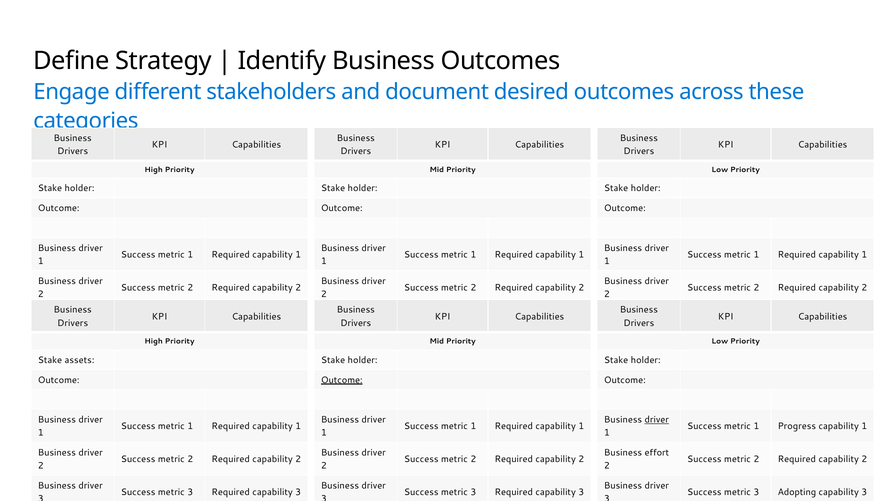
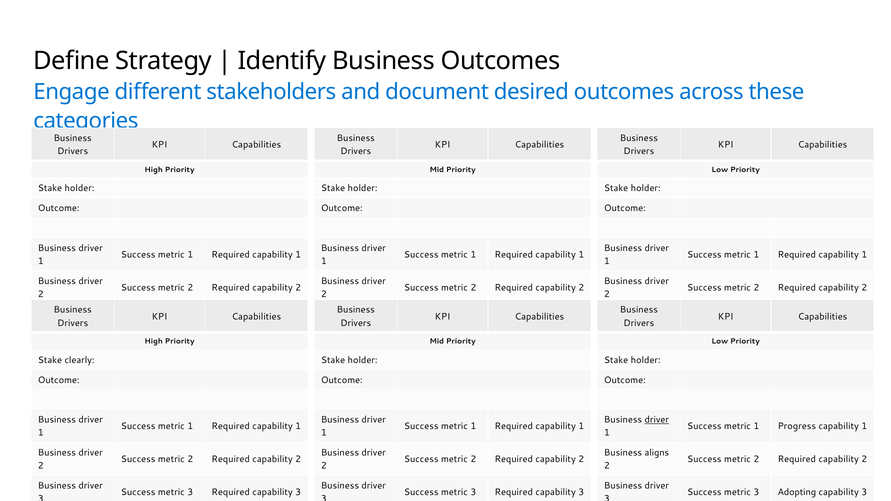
assets: assets -> clearly (80, 360)
Outcome underline: present -> none (342, 380)
effort: effort -> aligns (657, 453)
